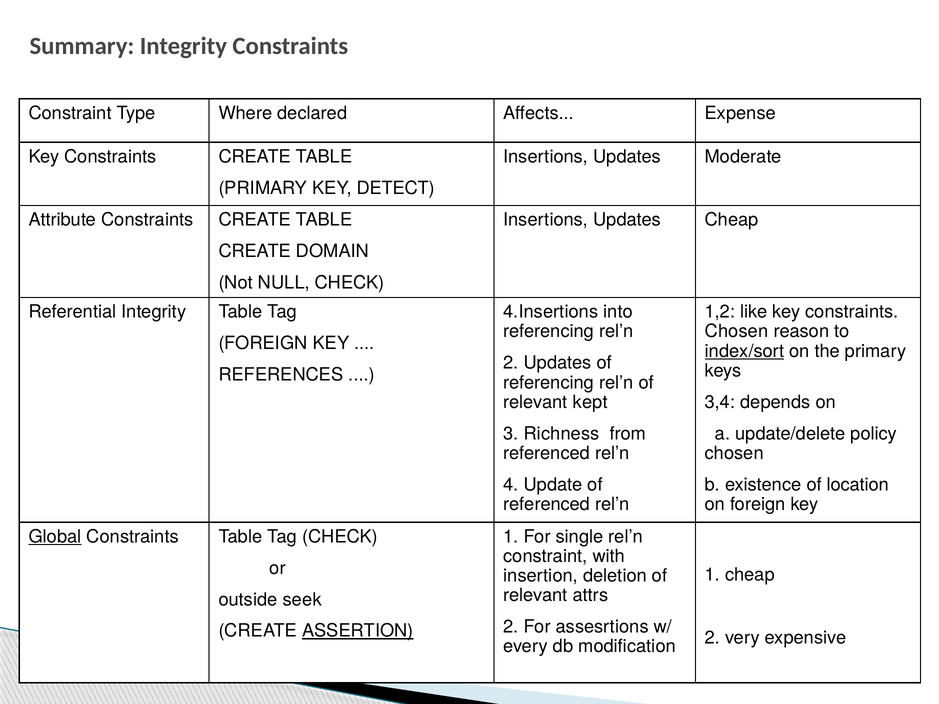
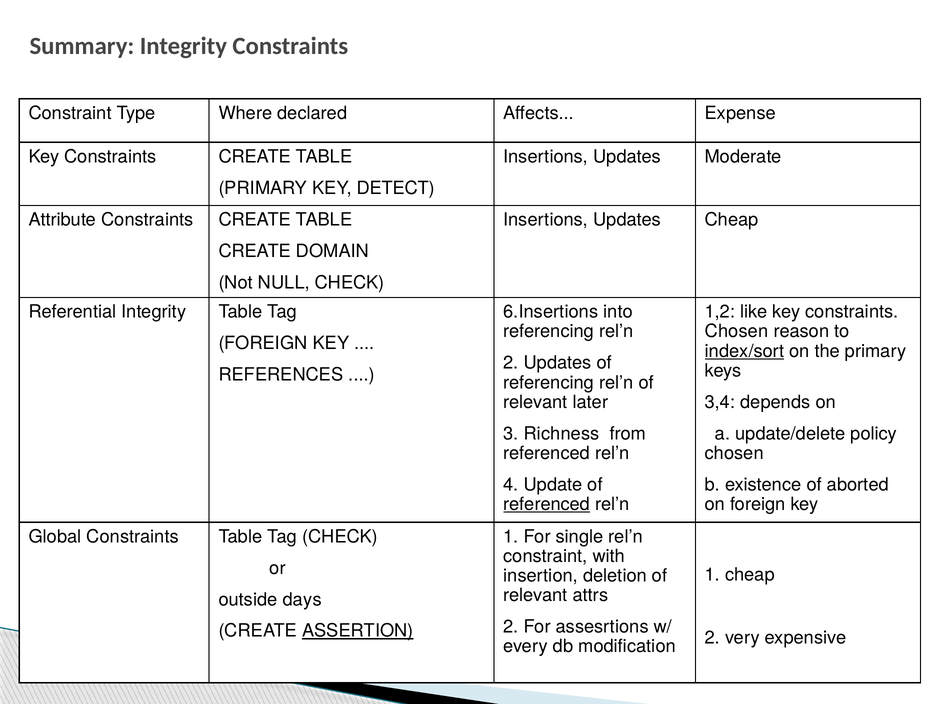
4.Insertions: 4.Insertions -> 6.Insertions (551, 312)
kept: kept -> later (590, 402)
location: location -> aborted (858, 485)
referenced underline: none -> present (547, 504)
Global underline: present -> none (55, 537)
seek: seek -> days (302, 600)
